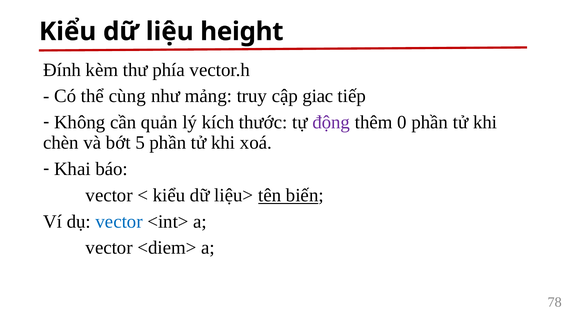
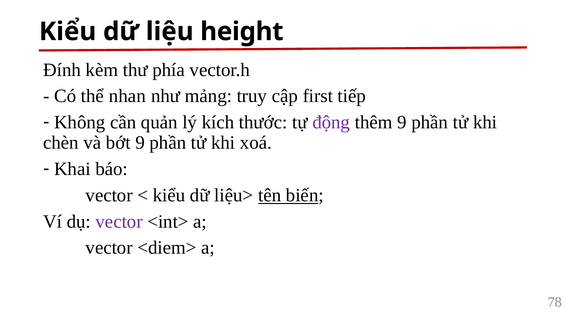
cùng: cùng -> nhan (127, 96)
giac: giac -> first (318, 96)
thêm 0: 0 -> 9 (402, 122)
bớt 5: 5 -> 9 (140, 143)
vector colour: blue -> purple (119, 222)
